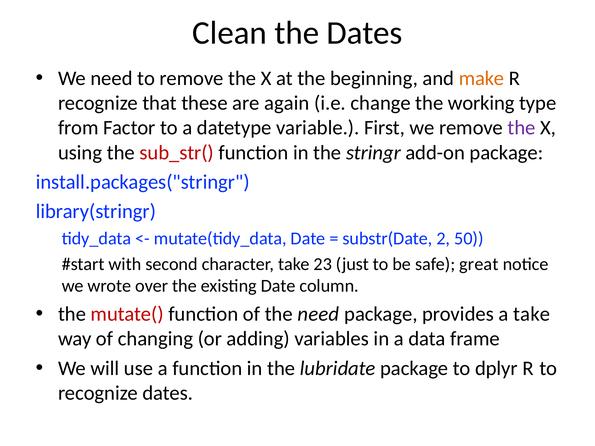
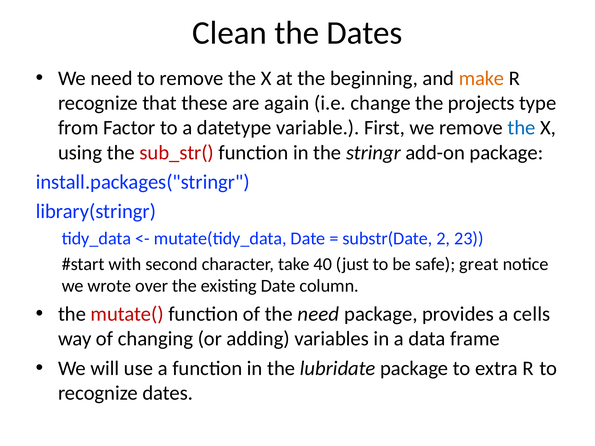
working: working -> projects (481, 103)
the colour: purple -> blue (522, 128)
50: 50 -> 23 (469, 239)
23: 23 -> 40 (323, 264)
a take: take -> cells (532, 314)
dplyr: dplyr -> extra (496, 368)
